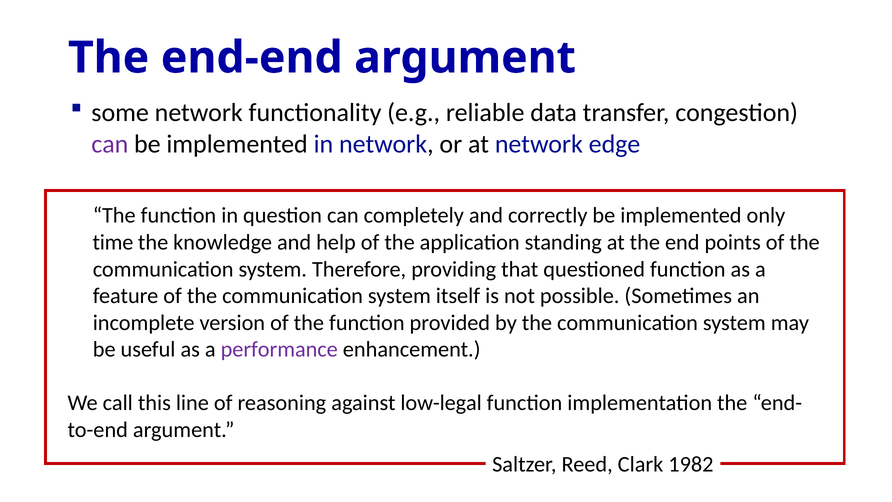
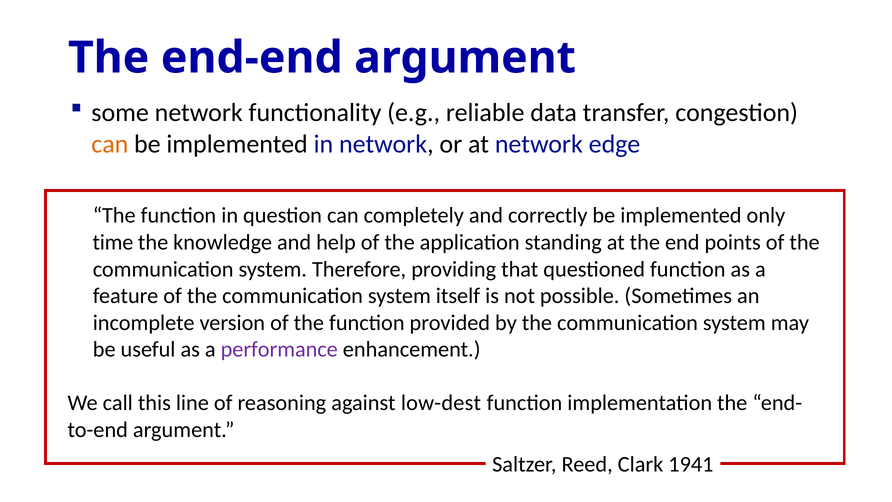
can colour: purple -> orange (110, 144)
low-legal: low-legal -> low-dest (441, 403)
1982: 1982 -> 1941 (691, 464)
